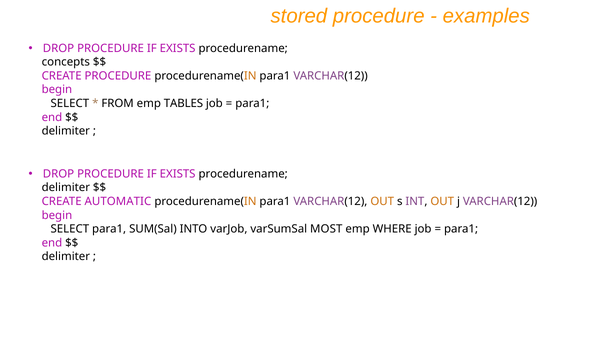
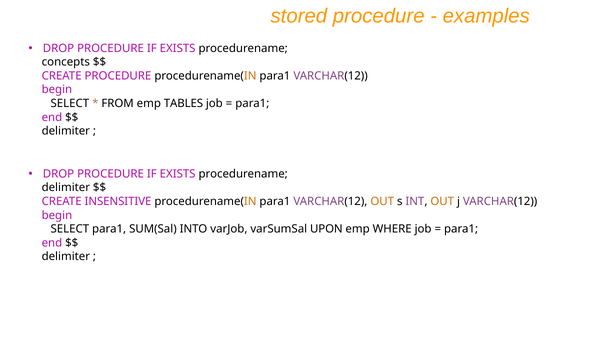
AUTOMATIC: AUTOMATIC -> INSENSITIVE (118, 201)
MOST: MOST -> UPON (326, 229)
